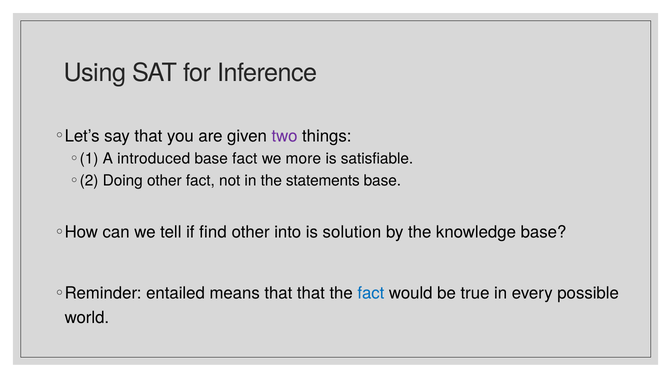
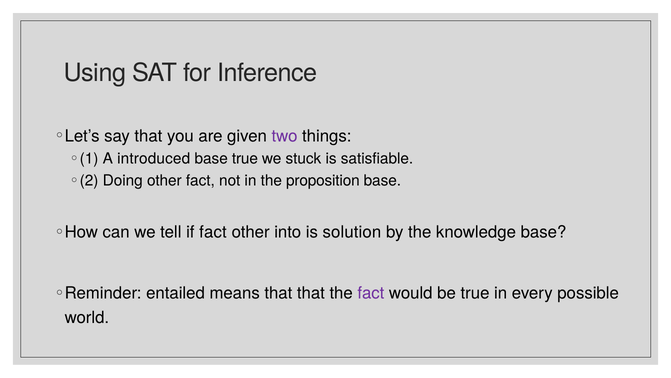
base fact: fact -> true (245, 159)
more: more -> stuck (303, 159)
statements: statements -> proposition (323, 180)
if find: find -> fact (213, 232)
fact colour: blue -> purple (371, 293)
